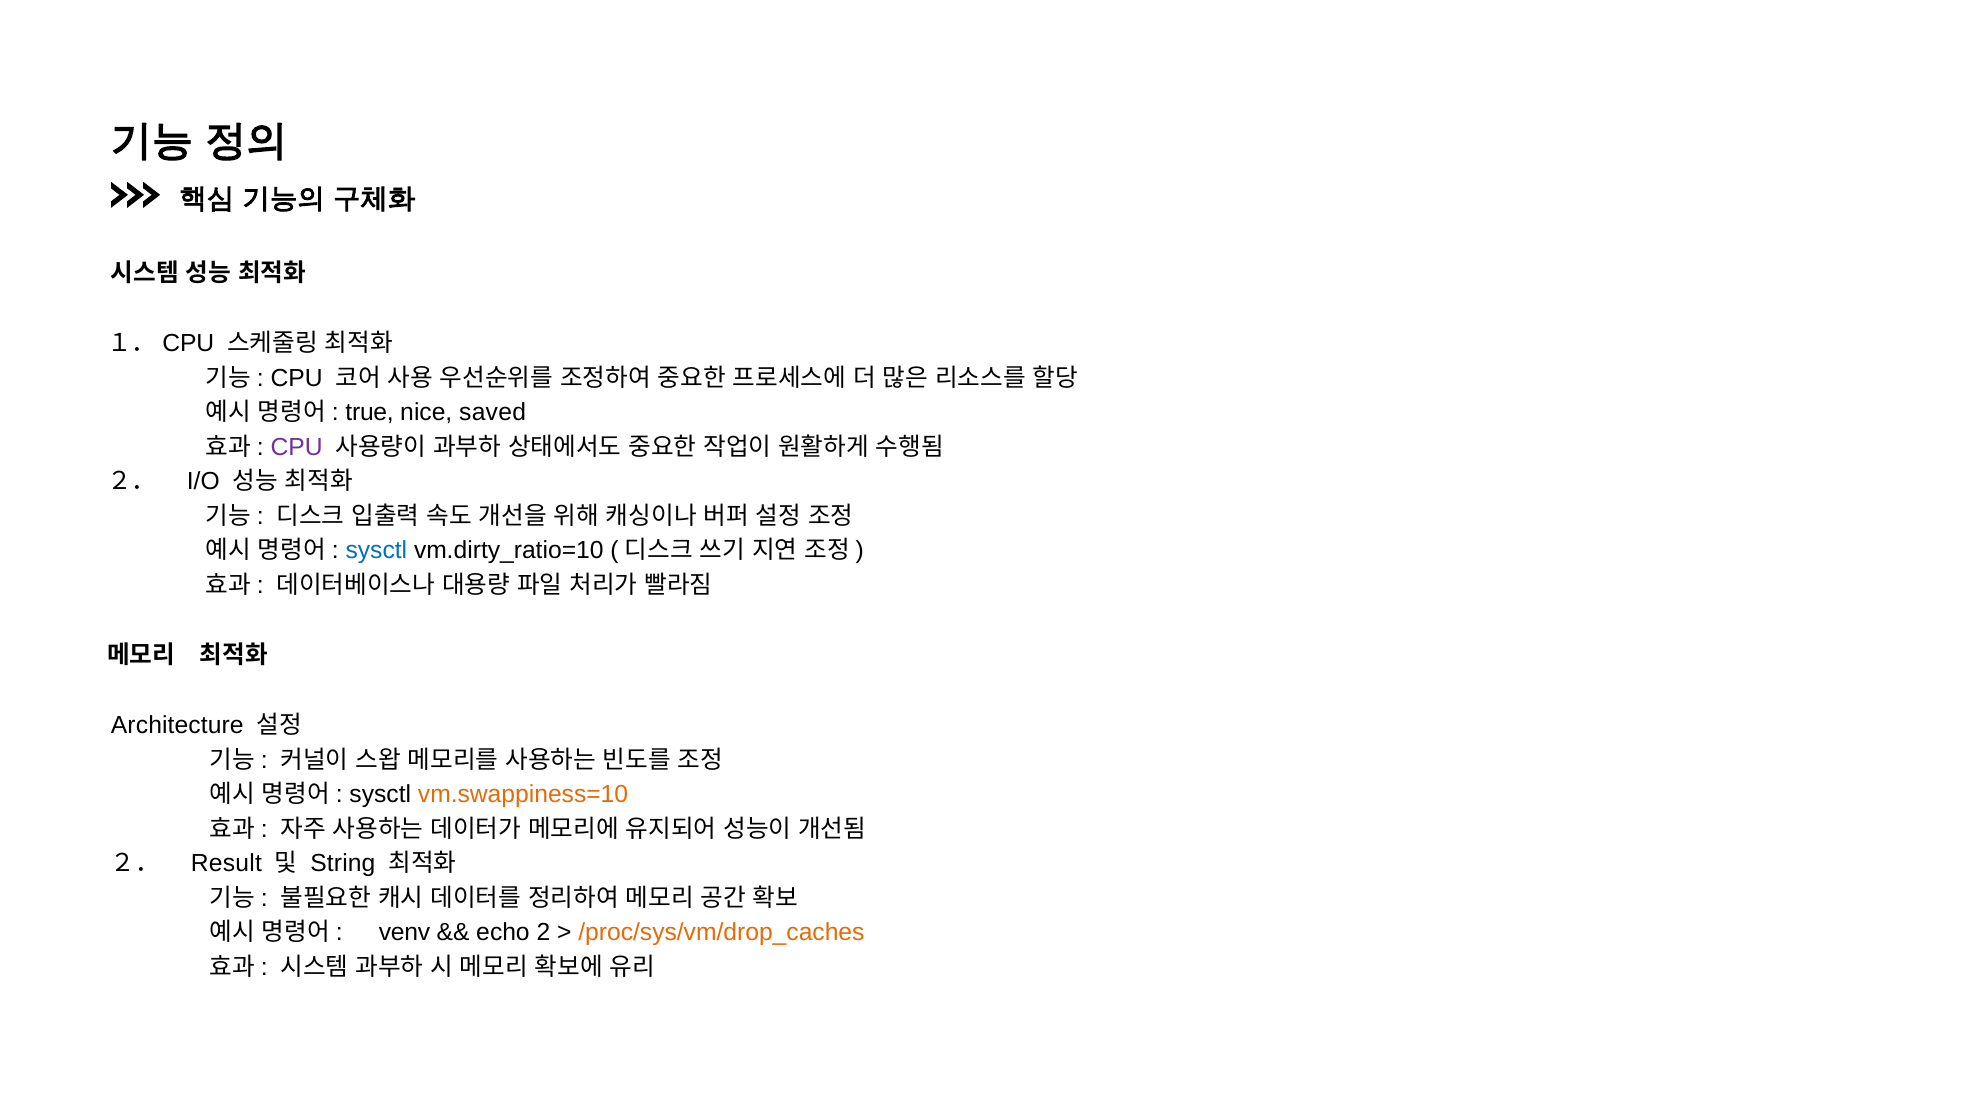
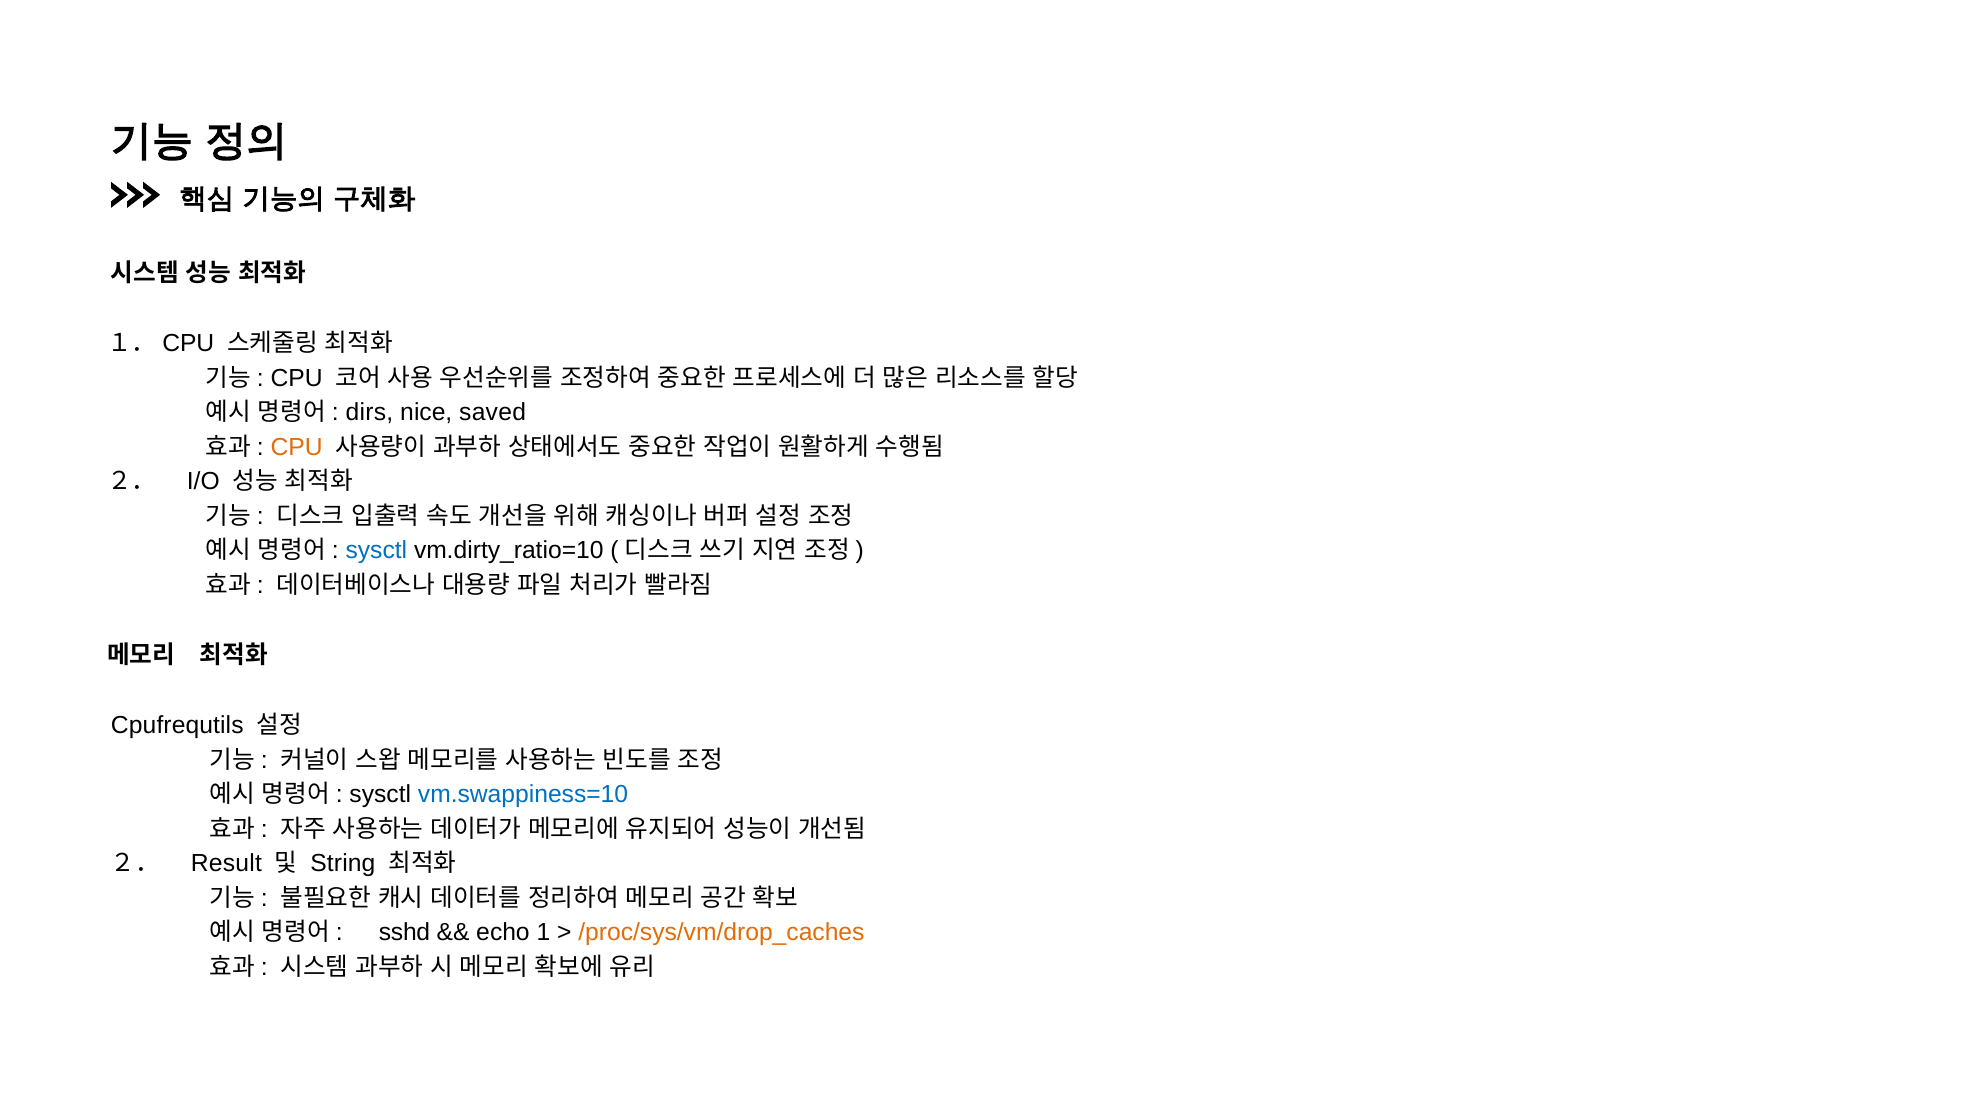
true: true -> dirs (369, 413)
CPU colour: purple -> orange (297, 447)
Architecture: Architecture -> Cpufrequtils (177, 725)
vm.swappiness=10 colour: orange -> blue (523, 794)
venv: venv -> sshd (405, 932)
2: 2 -> 1 (543, 932)
